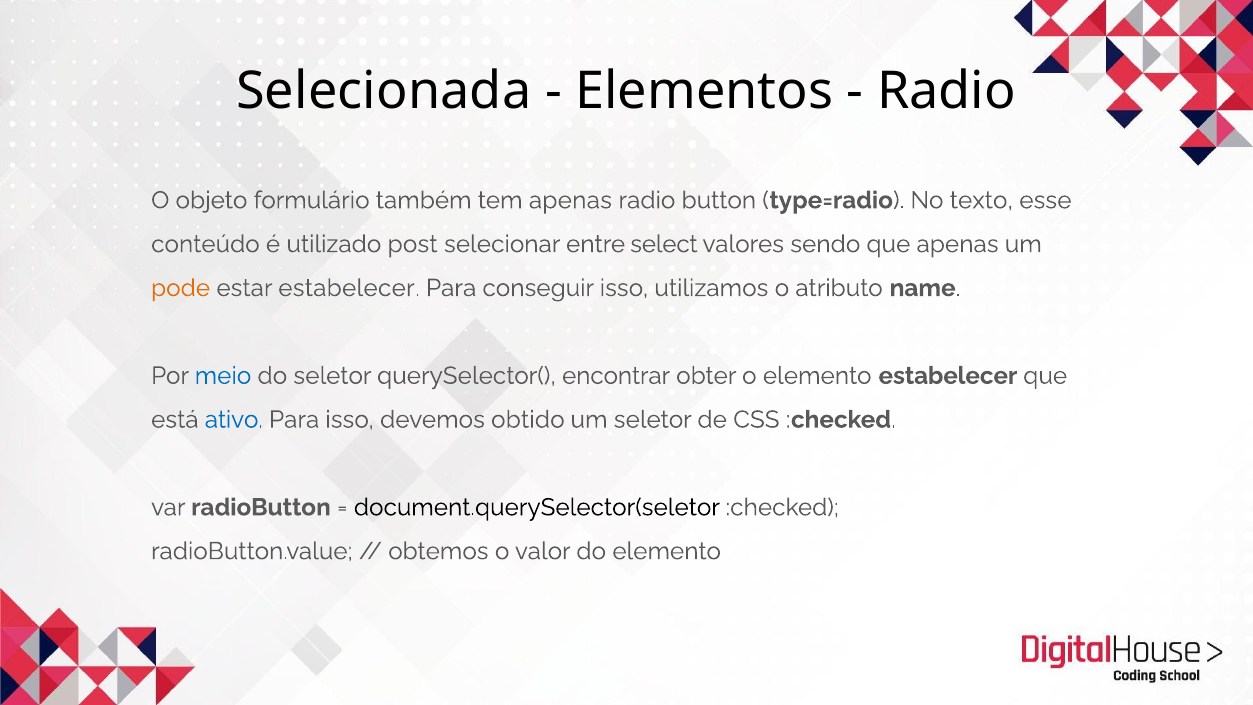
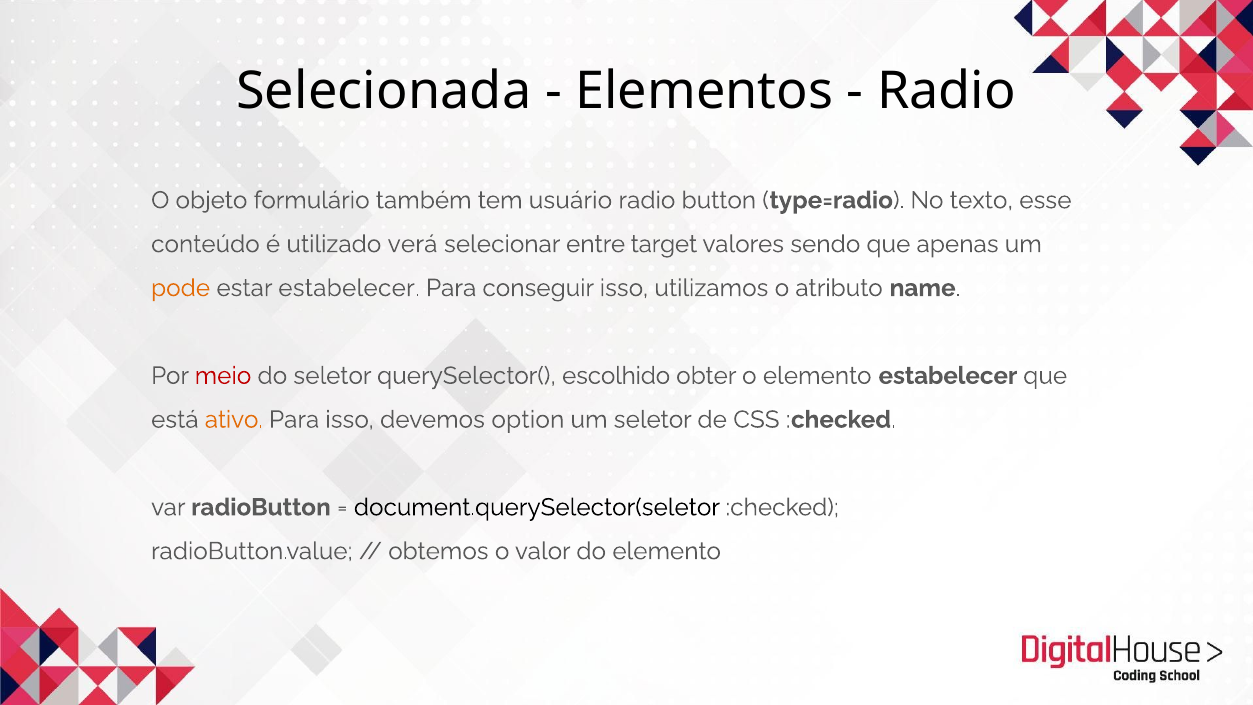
tem apenas: apenas -> usuário (570, 200)
post: post -> verá (413, 244)
select: select -> target (664, 244)
meio colour: blue -> red (223, 376)
encontrar: encontrar -> escolhido (616, 376)
ativo colour: blue -> orange (234, 420)
obtido: obtido -> option (528, 420)
